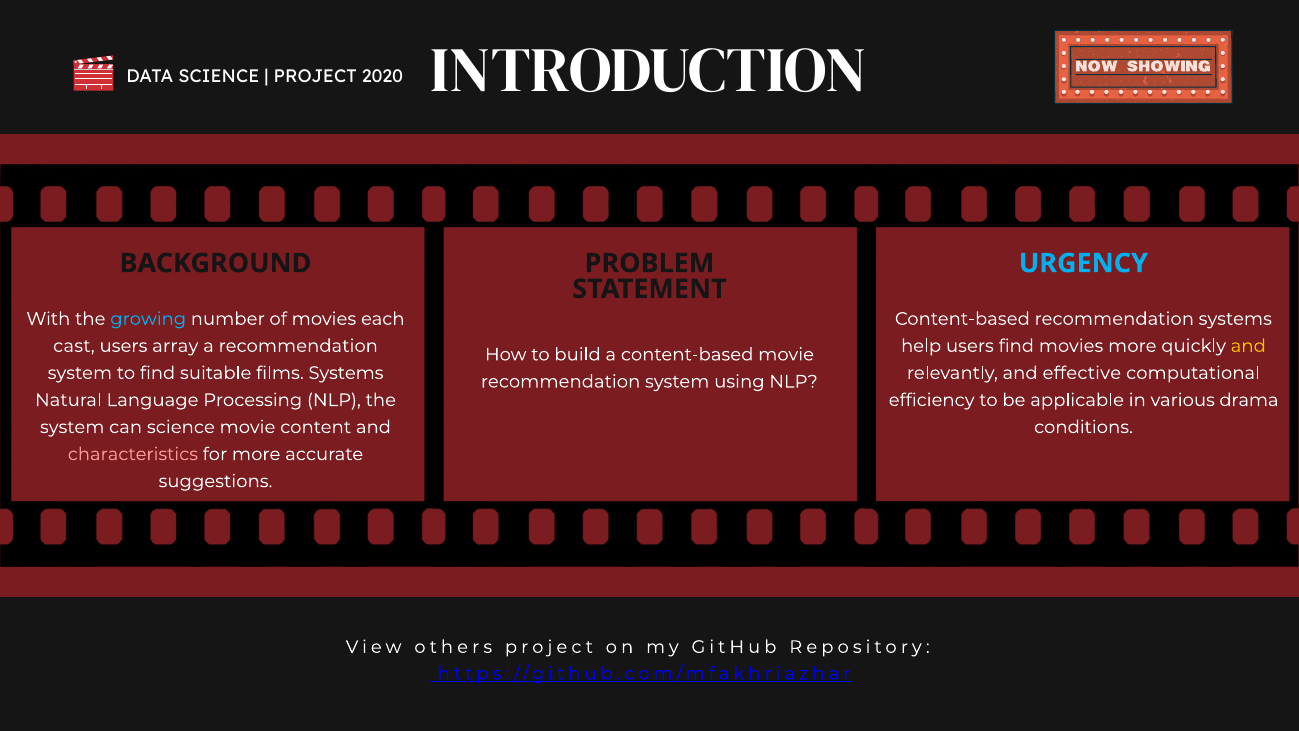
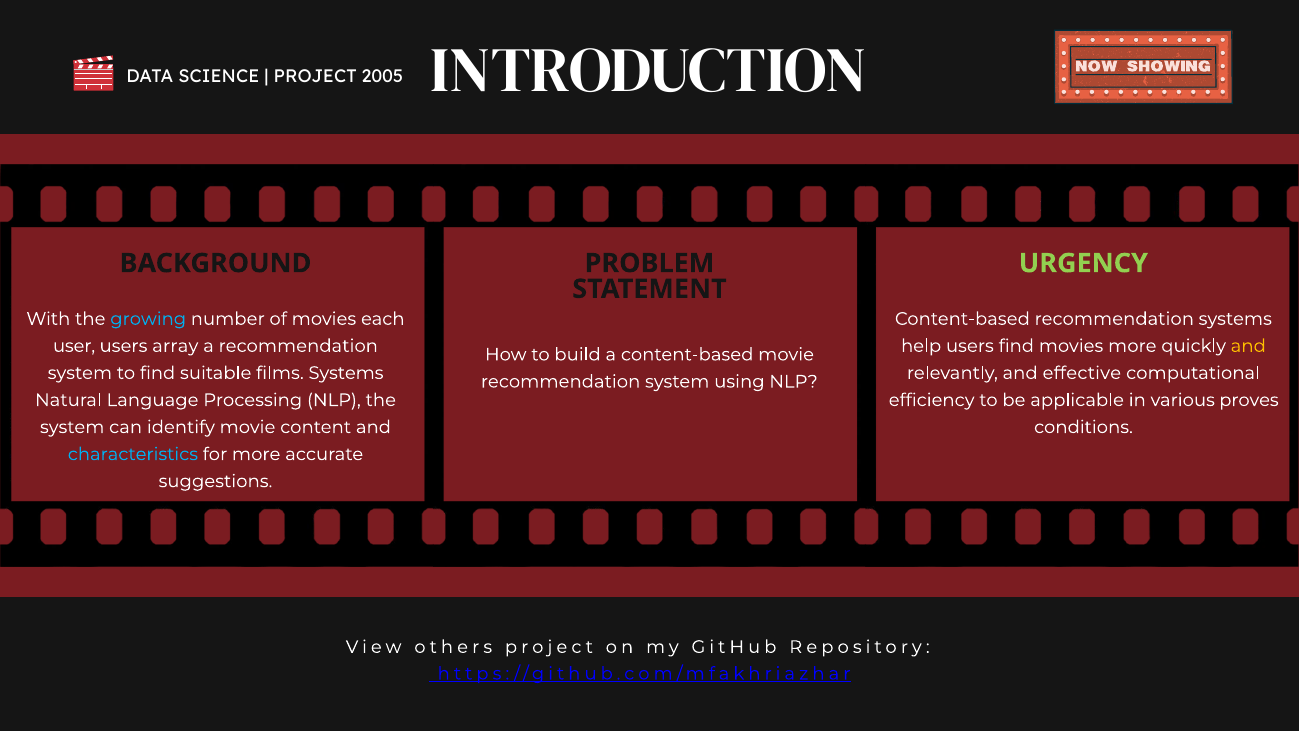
2020: 2020 -> 2005 (382, 77)
URGENCY colour: light blue -> light green (1083, 263)
cast: cast -> user (74, 346)
drama: drama -> proves (1249, 400)
can science: science -> identify (181, 427)
characteristics colour: pink -> light blue (133, 454)
